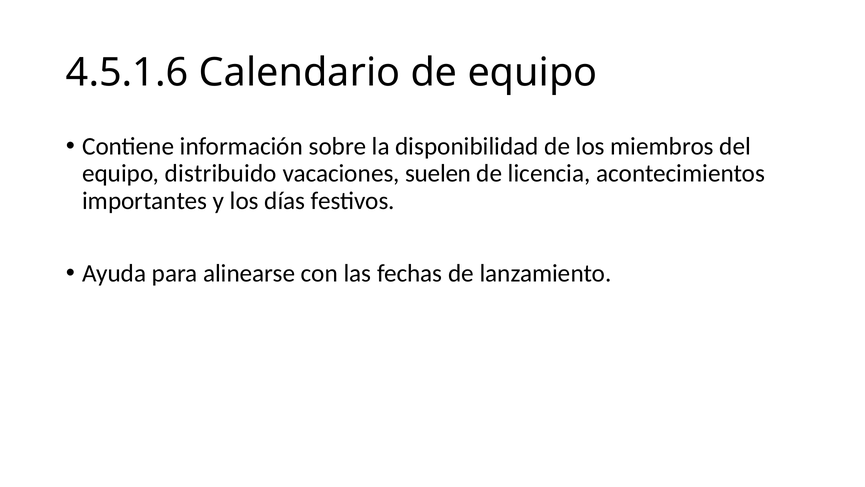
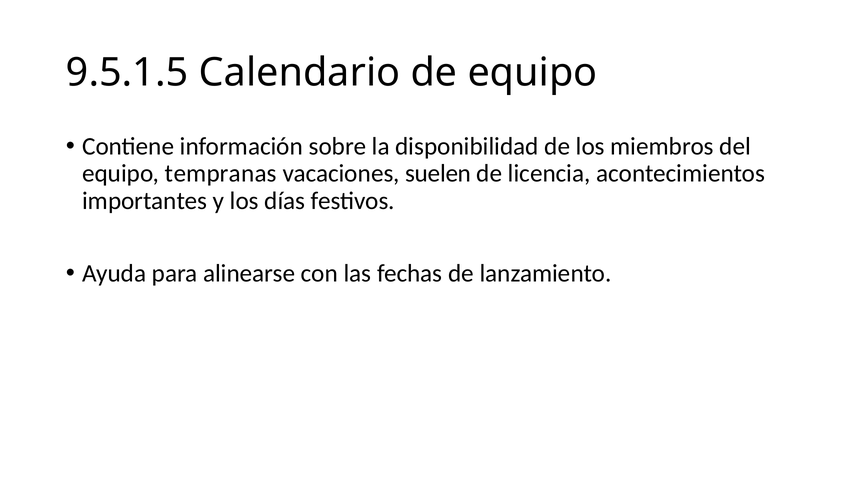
4.5.1.6: 4.5.1.6 -> 9.5.1.5 (127, 73)
distribuido: distribuido -> tempranas (221, 173)
